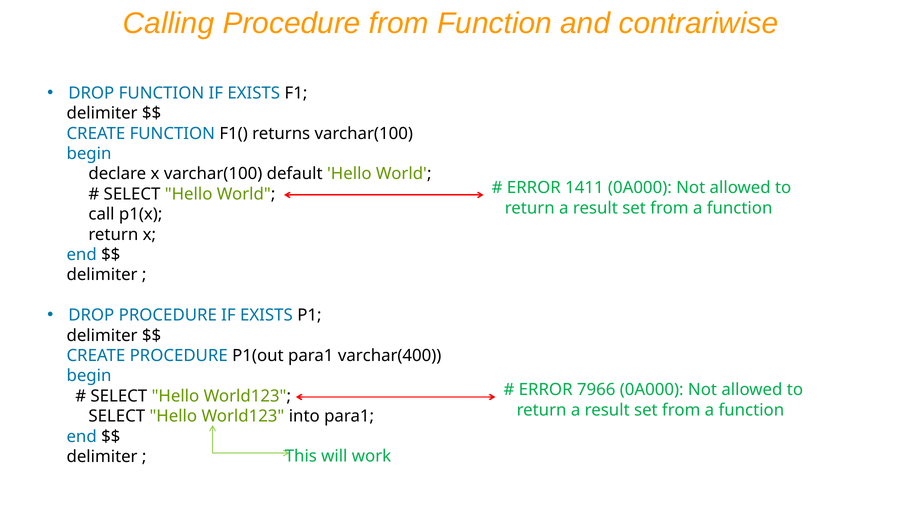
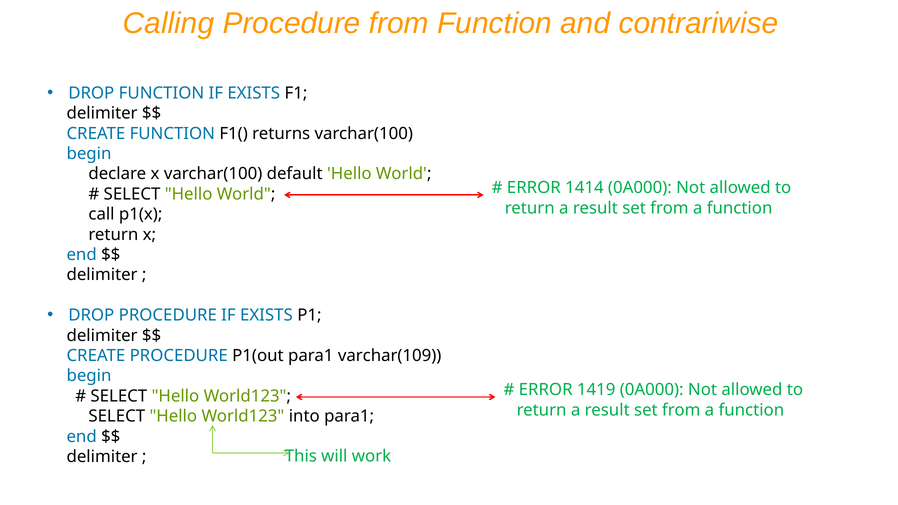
1411: 1411 -> 1414 (584, 188)
varchar(400: varchar(400 -> varchar(109 (390, 356)
7966: 7966 -> 1419 (596, 390)
